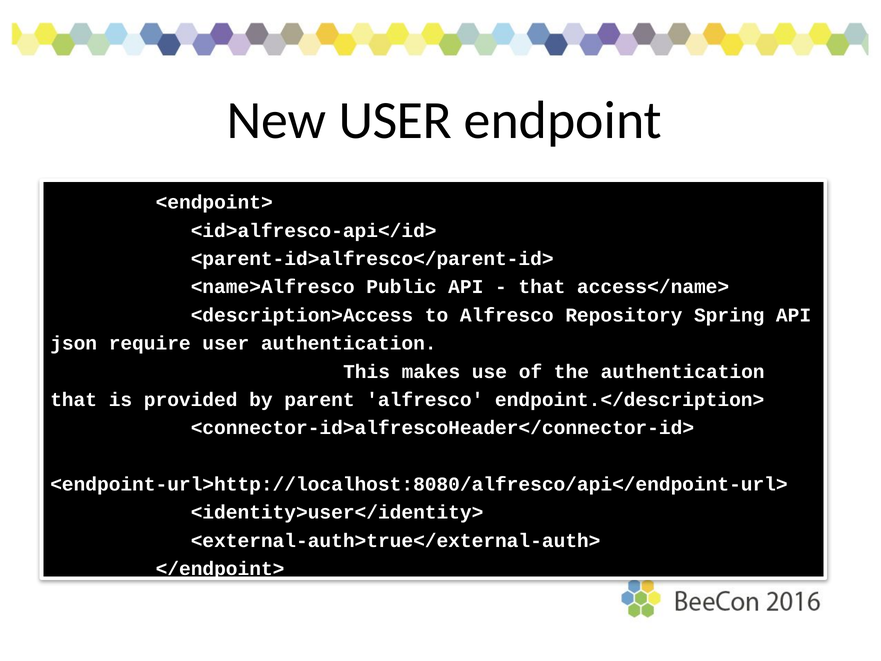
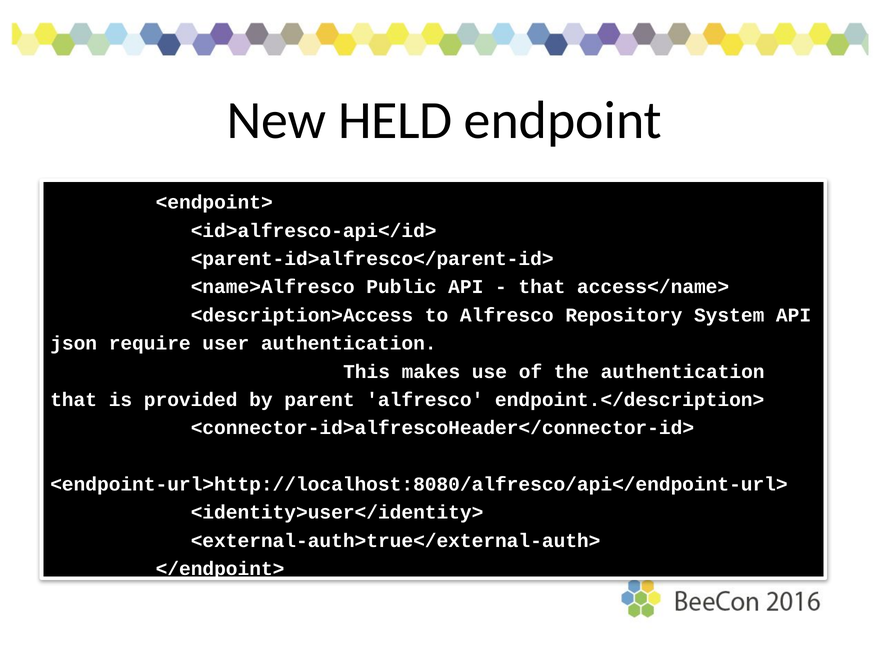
New USER: USER -> HELD (395, 121)
Spring: Spring -> System (729, 315)
